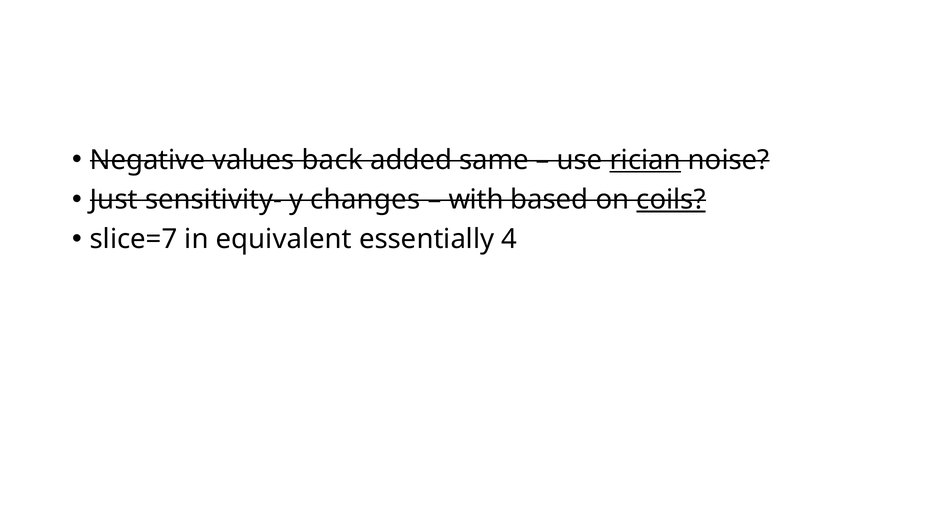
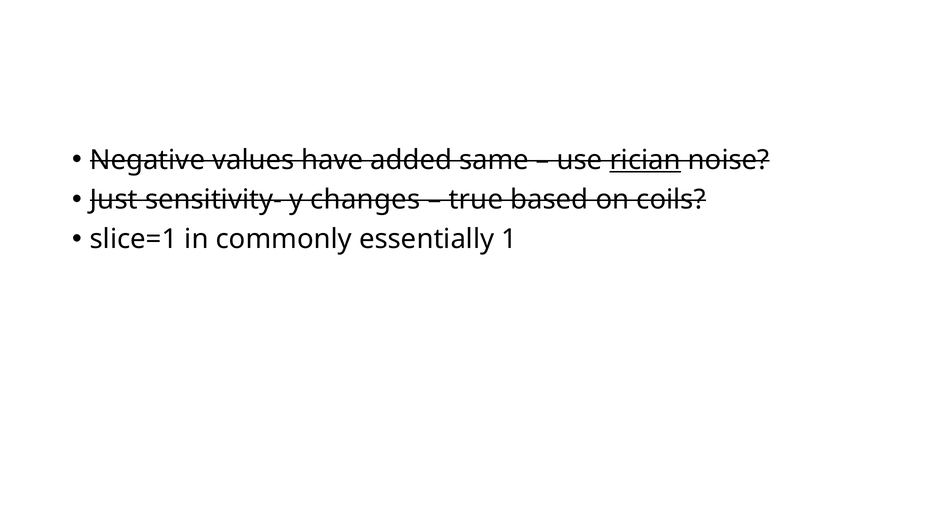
back: back -> have (332, 160)
with: with -> true (476, 199)
coils underline: present -> none (671, 199)
slice=7: slice=7 -> slice=1 (134, 239)
equivalent: equivalent -> commonly (284, 239)
4: 4 -> 1 (509, 239)
